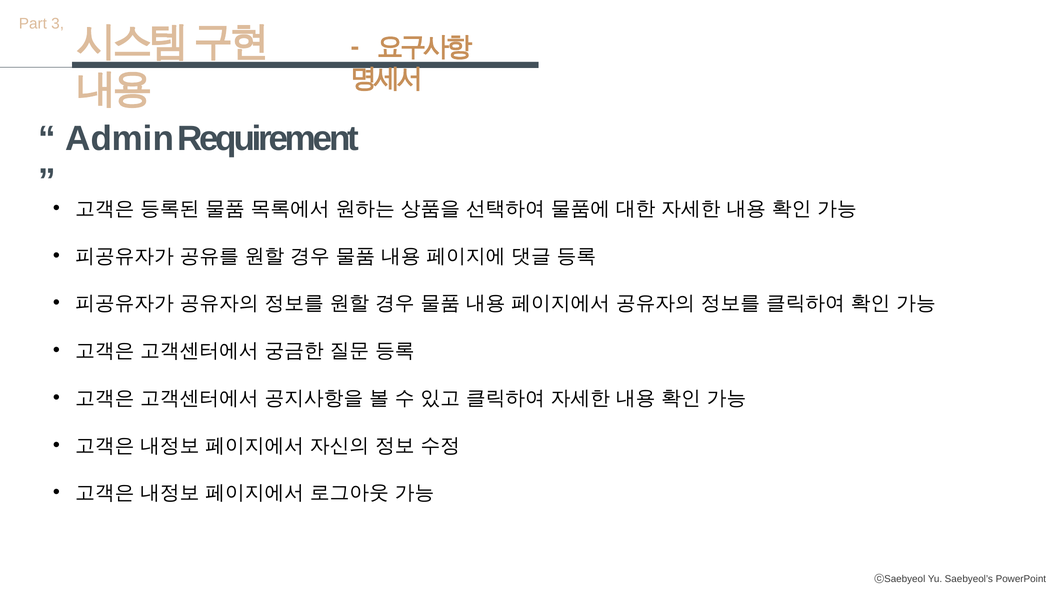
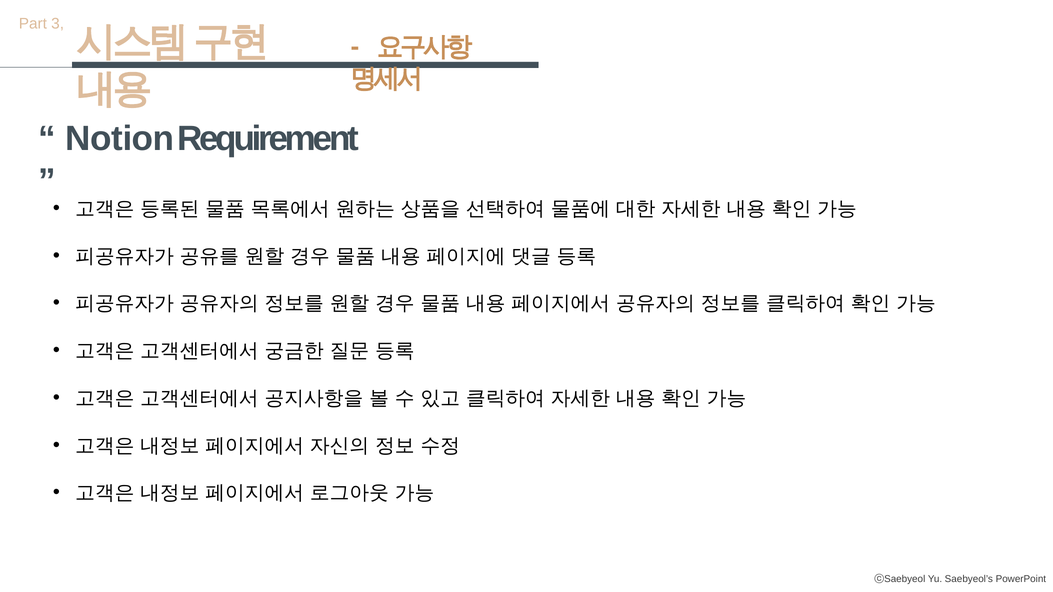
Admin: Admin -> Notion (120, 139)
